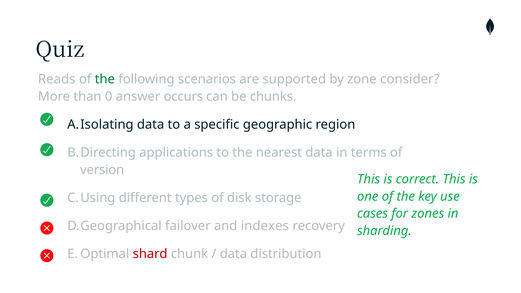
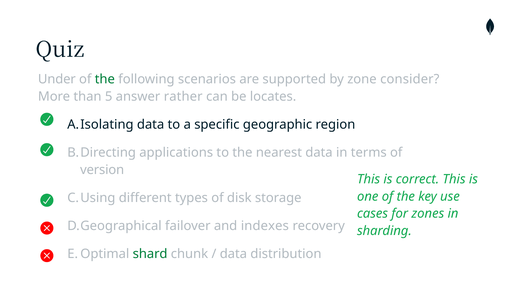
Reads: Reads -> Under (57, 79)
0: 0 -> 5 (109, 97)
occurs: occurs -> rather (183, 97)
chunks: chunks -> locates (273, 97)
shard colour: red -> green (150, 254)
